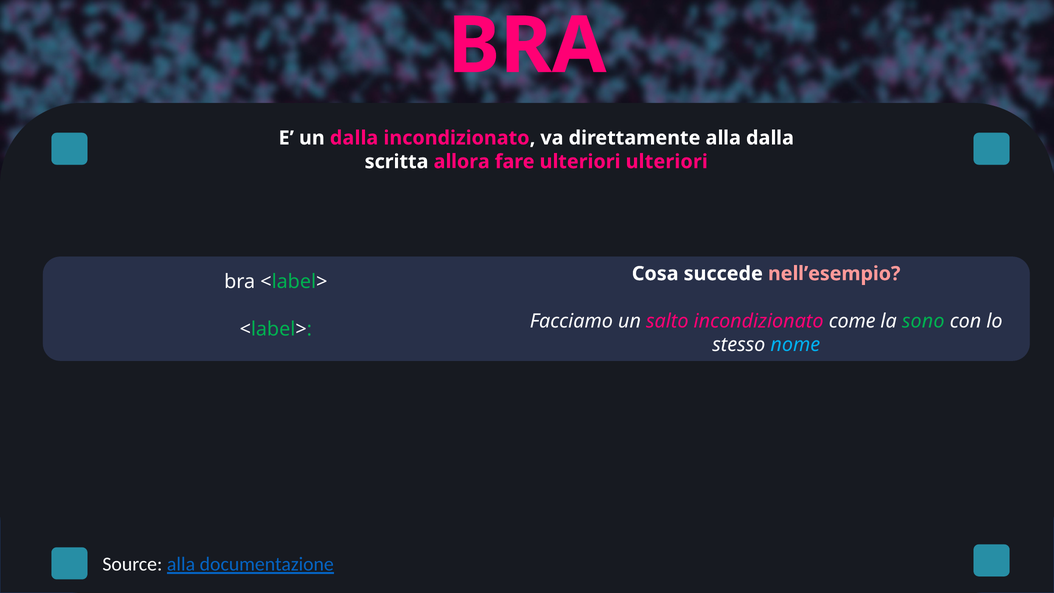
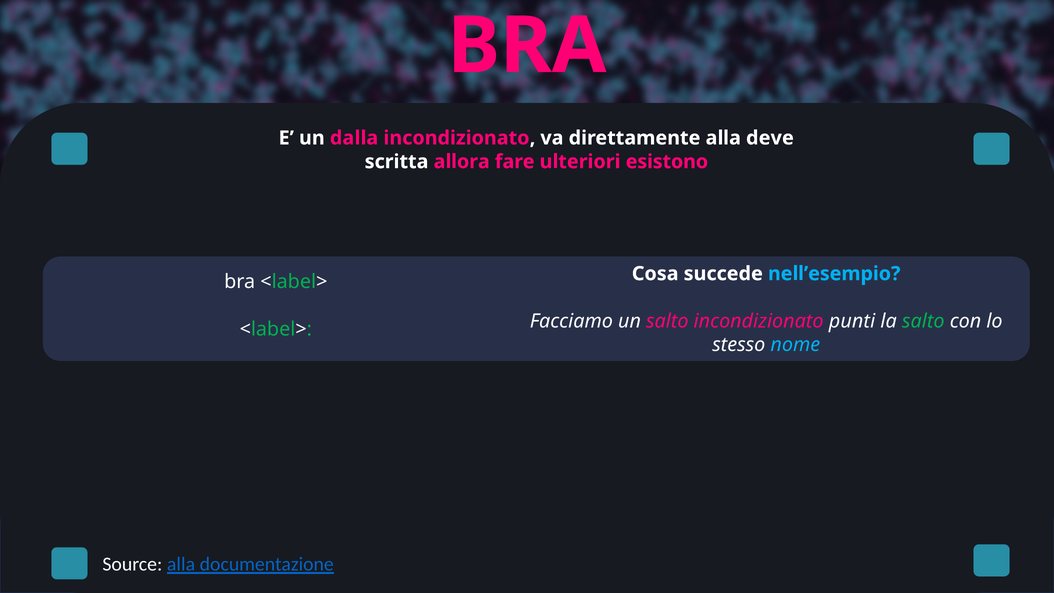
alla dalla: dalla -> deve (770, 138)
ulteriori ulteriori: ulteriori -> esistono (667, 162)
nell’esempio colour: pink -> light blue (834, 274)
come: come -> punti (852, 321)
la sono: sono -> salto (923, 321)
